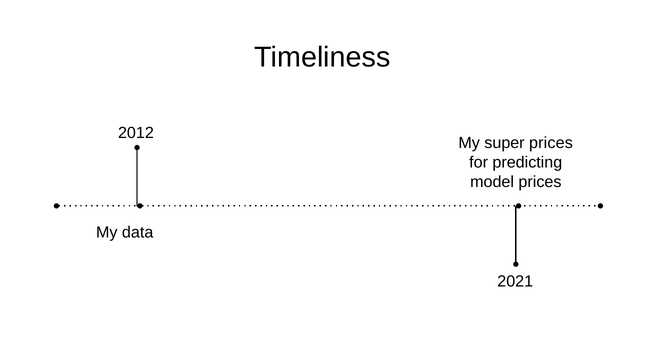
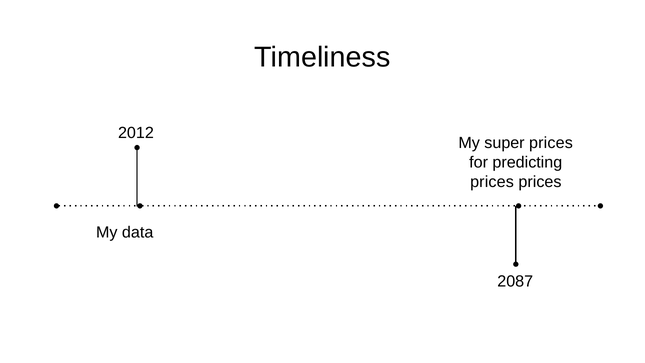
model: model -> prices (492, 182)
2021: 2021 -> 2087 (515, 281)
